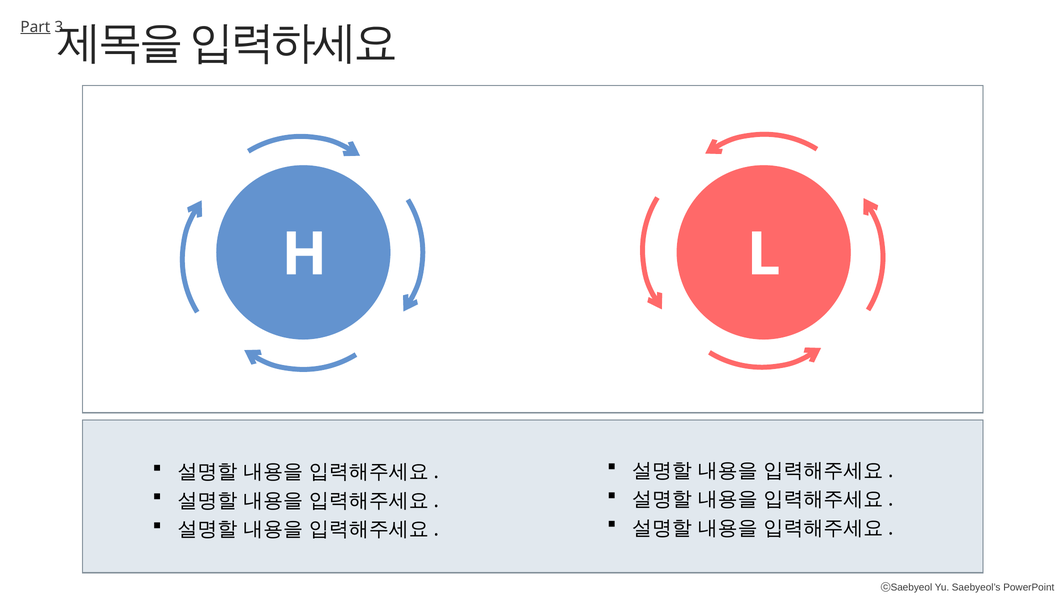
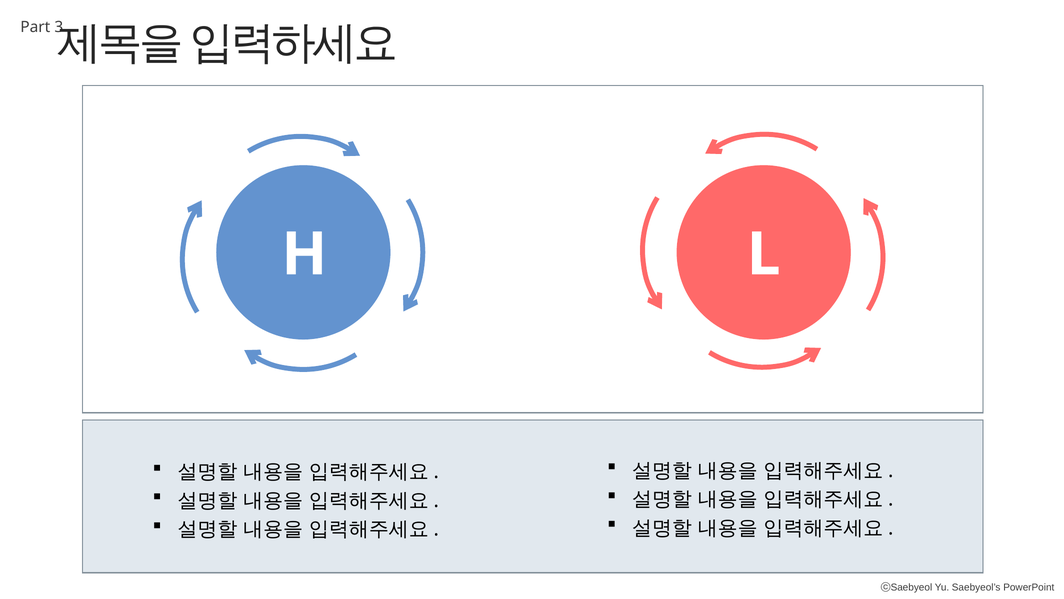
Part underline: present -> none (35, 27)
